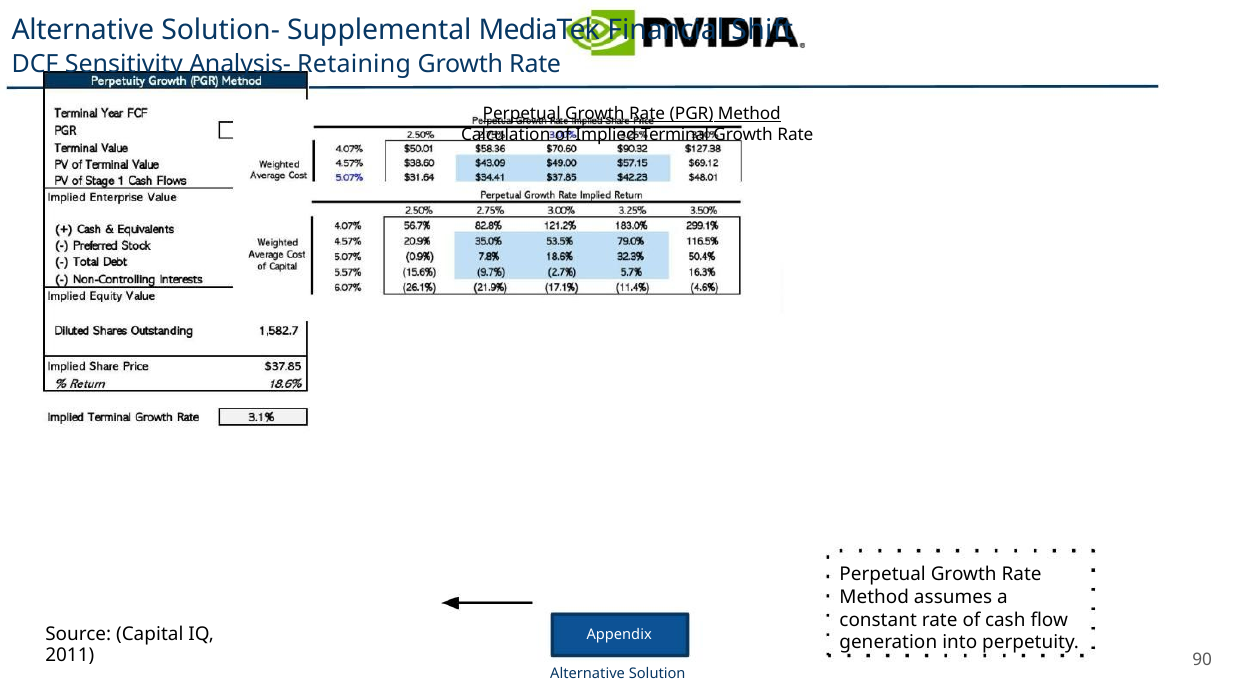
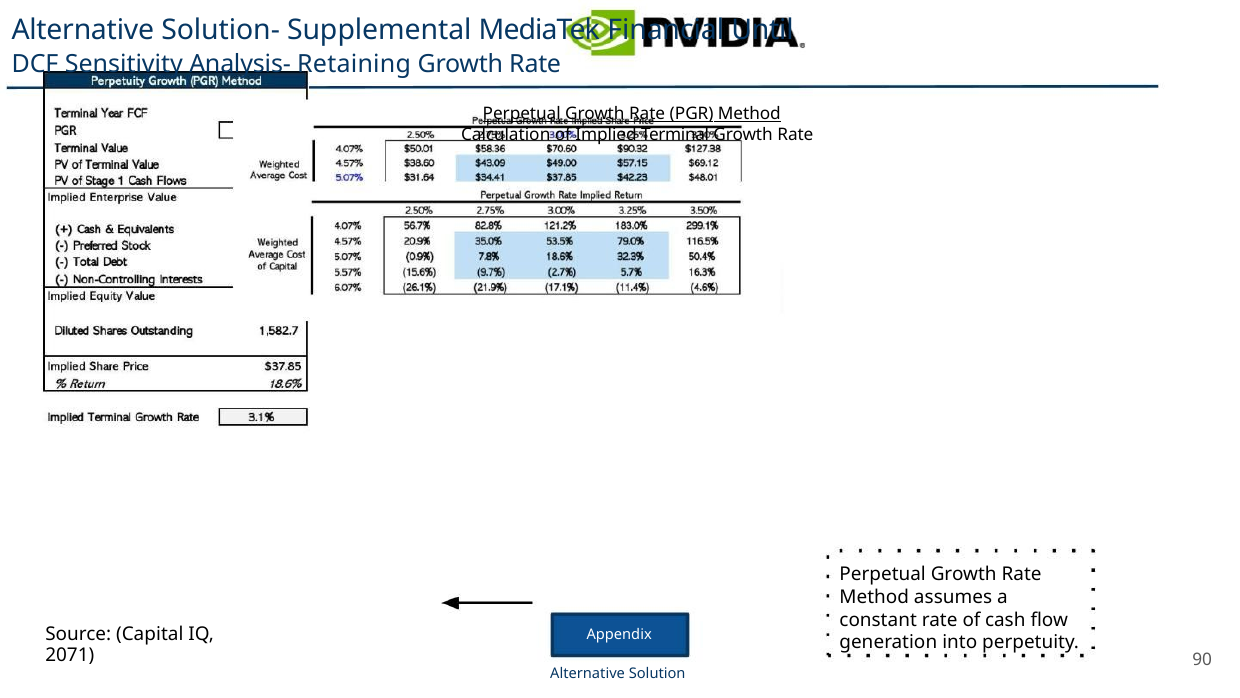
Shift: Shift -> Until (763, 30)
2011: 2011 -> 2071 (70, 655)
